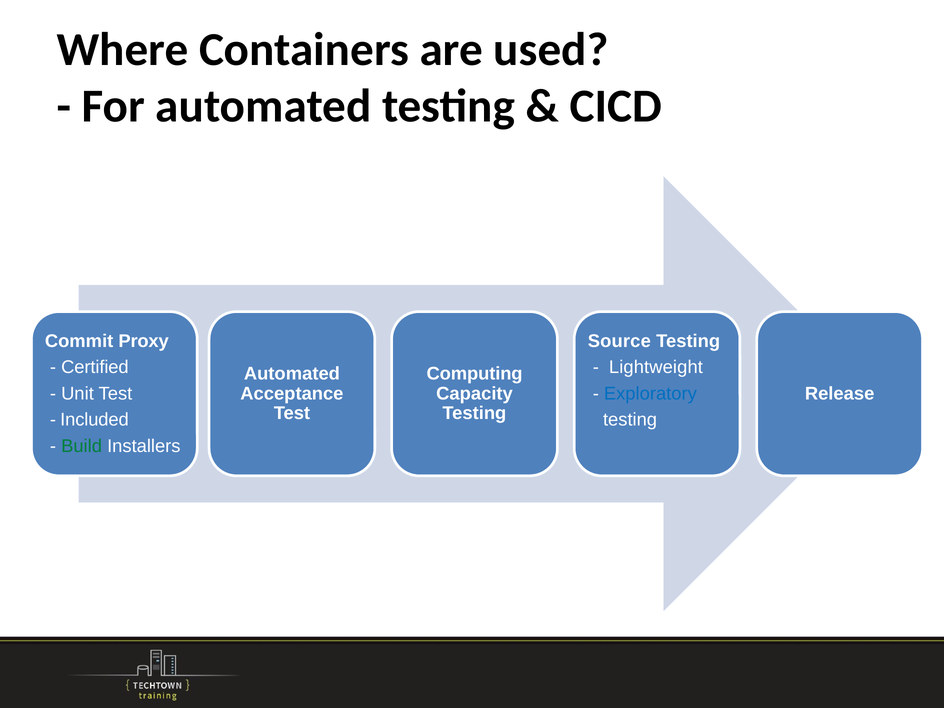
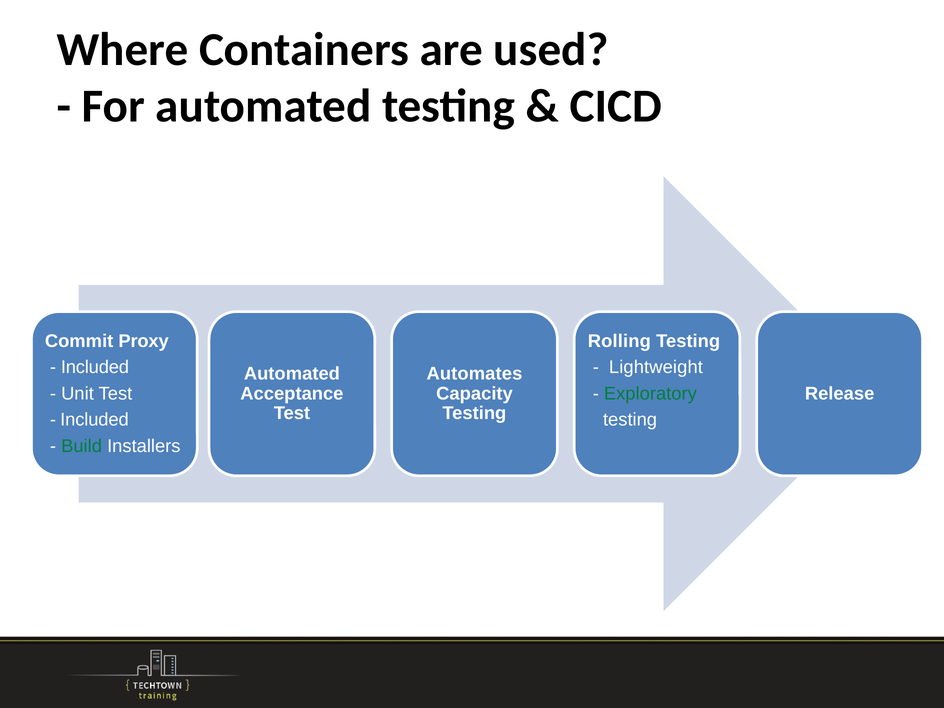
Source: Source -> Rolling (619, 341)
Certified: Certified -> Included (95, 367)
Computing: Computing -> Automates (474, 374)
Exploratory colour: blue -> green (650, 394)
